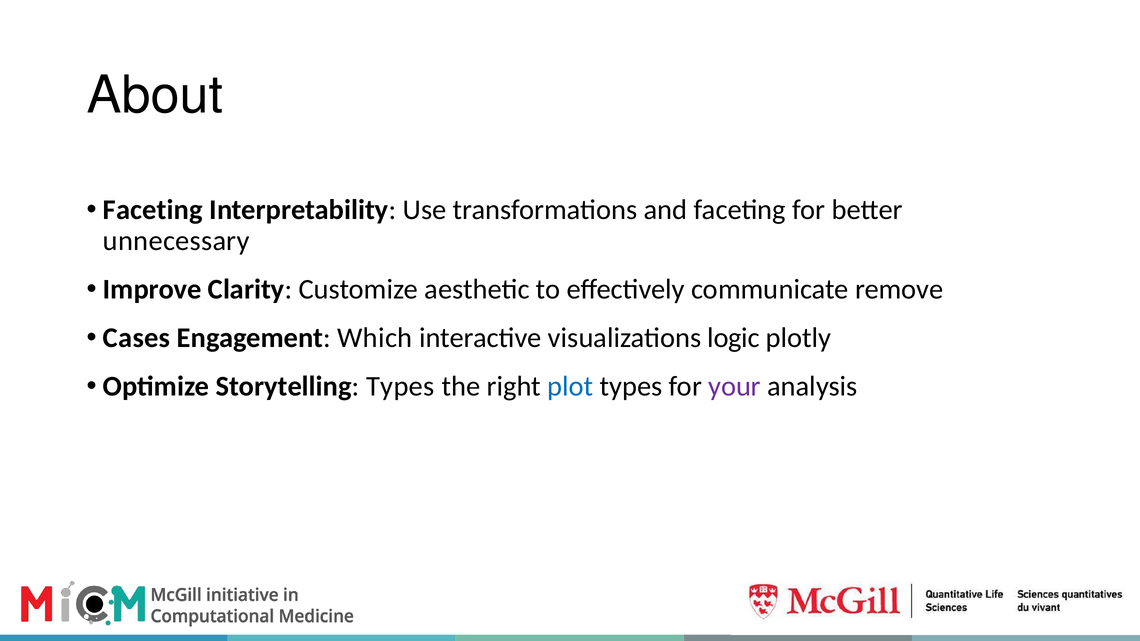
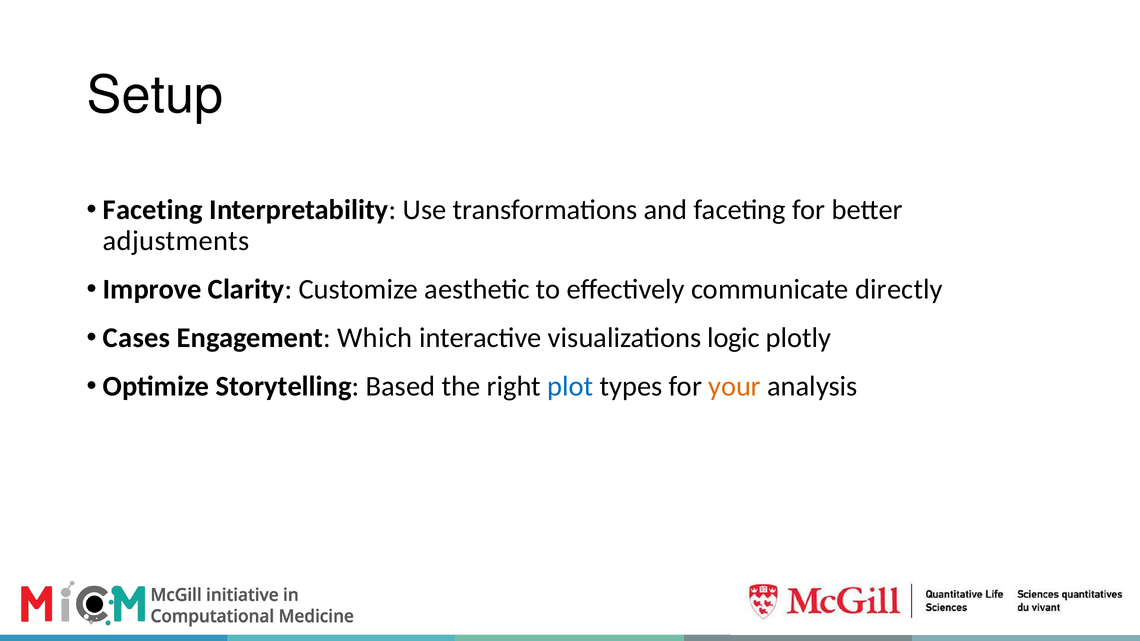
About: About -> Setup (155, 96)
unnecessary: unnecessary -> adjustments (176, 241)
remove: remove -> directly (899, 289)
Storytelling Types: Types -> Based (400, 387)
your colour: purple -> orange (735, 387)
